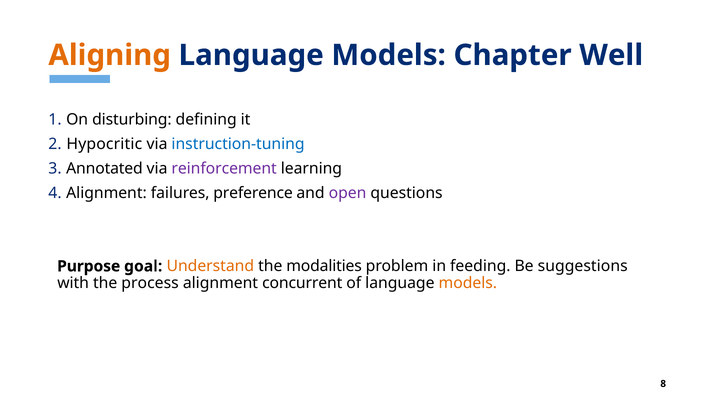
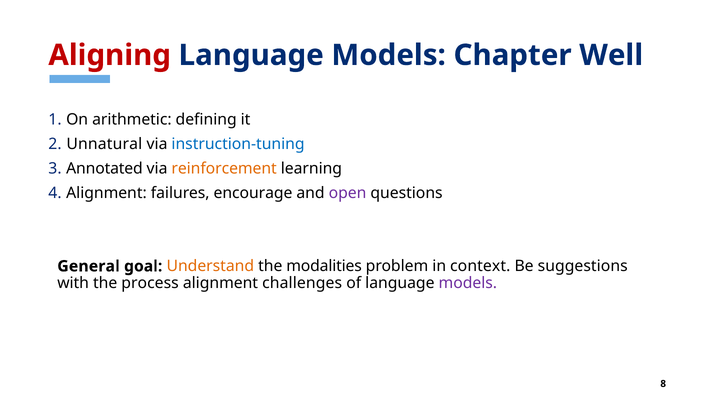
Aligning colour: orange -> red (110, 55)
disturbing: disturbing -> arithmetic (132, 120)
Hypocritic: Hypocritic -> Unnatural (104, 144)
reinforcement colour: purple -> orange (224, 169)
preference: preference -> encourage (253, 193)
Purpose: Purpose -> General (89, 266)
feeding: feeding -> context (480, 266)
concurrent: concurrent -> challenges (302, 283)
models colour: orange -> purple (468, 283)
